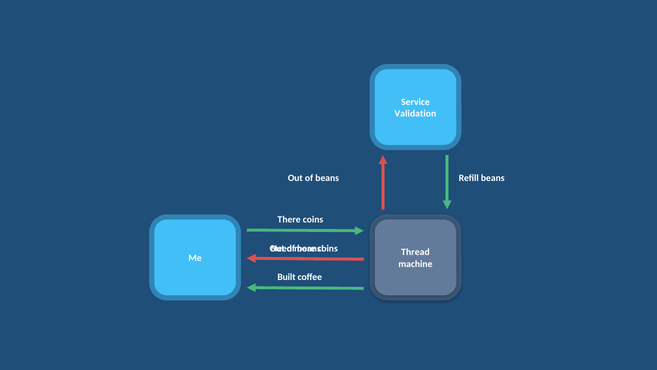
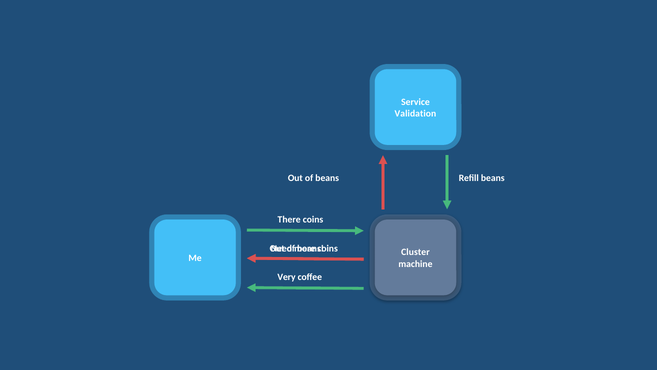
Thread: Thread -> Cluster (415, 252)
Built: Built -> Very (287, 277)
